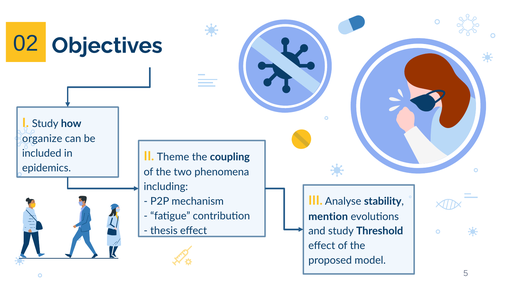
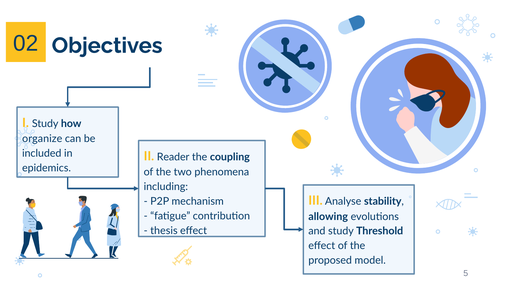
Theme: Theme -> Reader (173, 157)
mention: mention -> allowing (328, 216)
